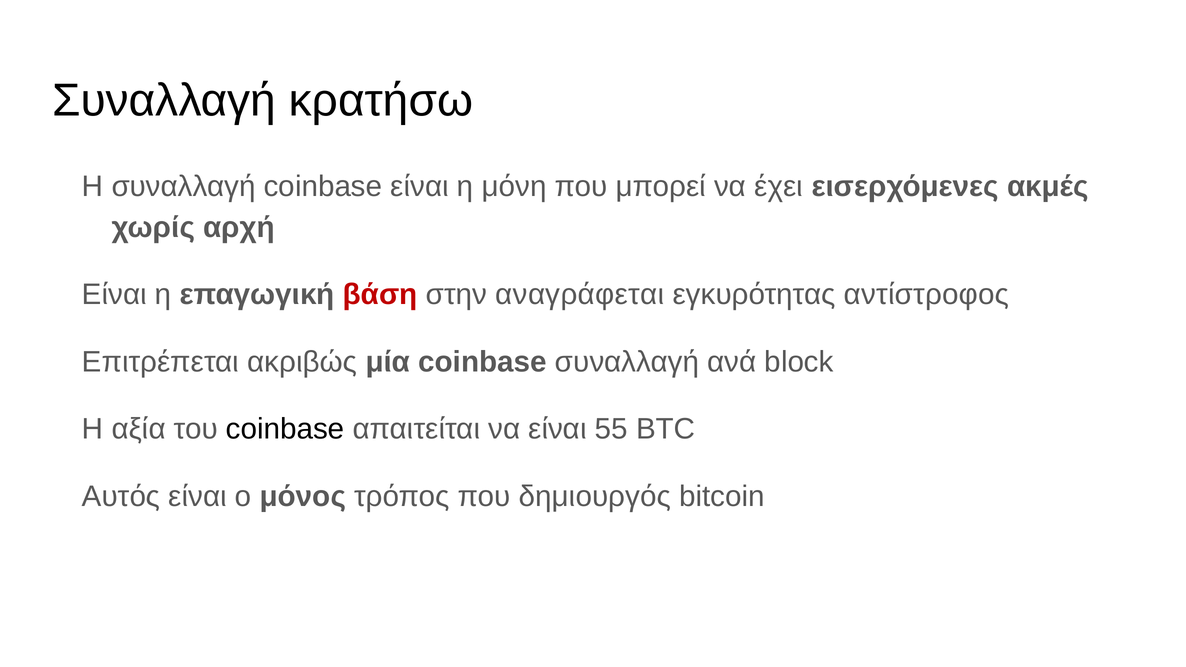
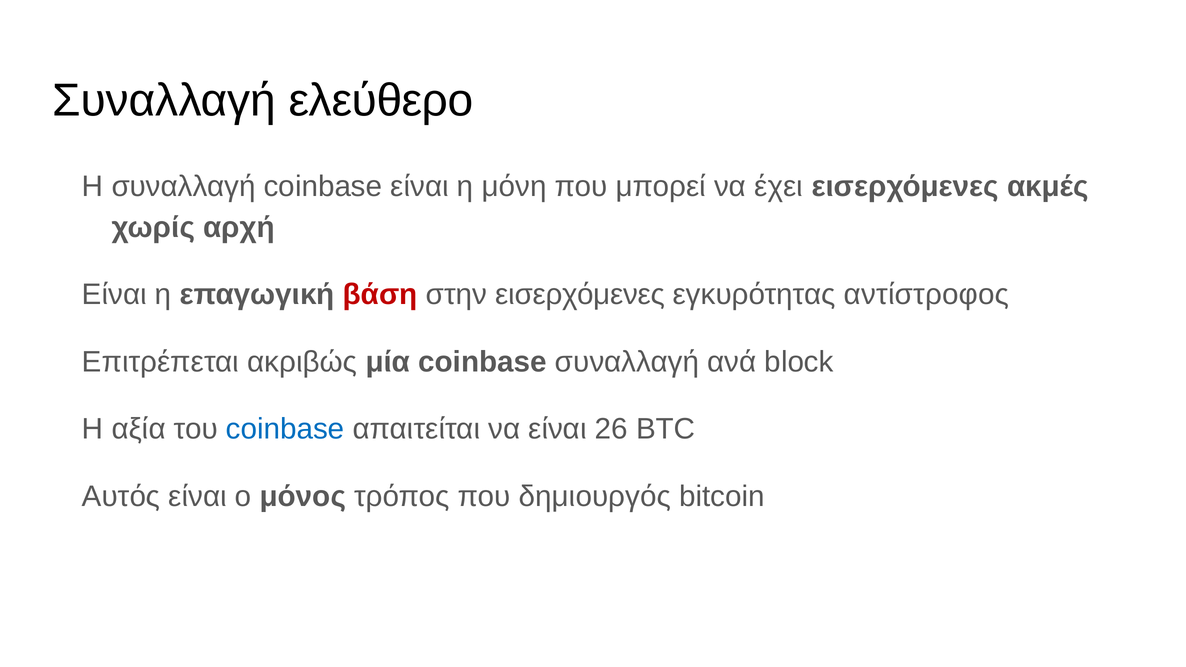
κρατήσω: κρατήσω -> ελεύθερο (381, 100)
στην αναγράφεται: αναγράφεται -> εισερχόμενες (580, 295)
coinbase colour: black -> blue (285, 429)
55: 55 -> 26 (611, 429)
